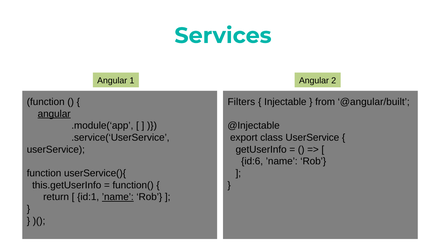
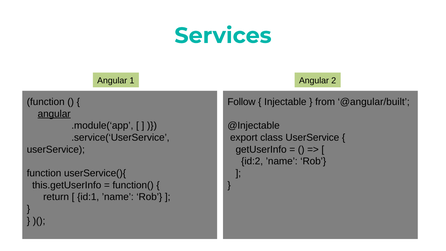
Filters: Filters -> Follow (241, 102)
id:6: id:6 -> id:2 (252, 161)
’name underline: present -> none (118, 197)
